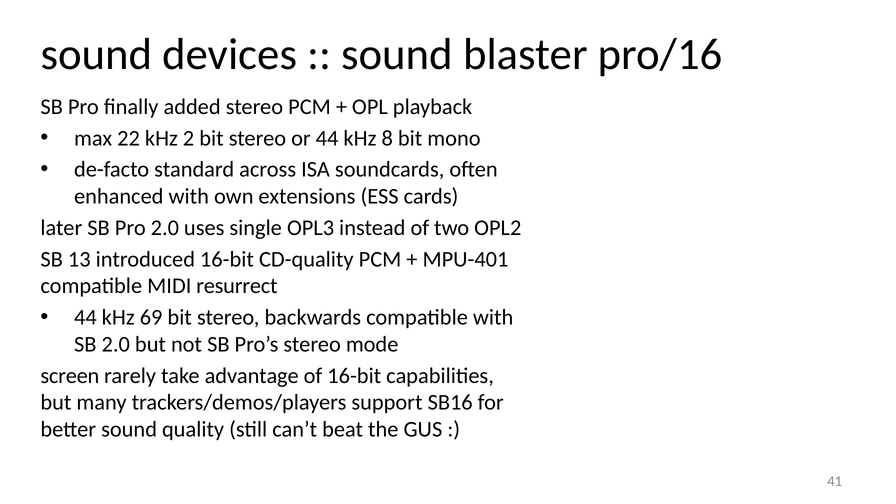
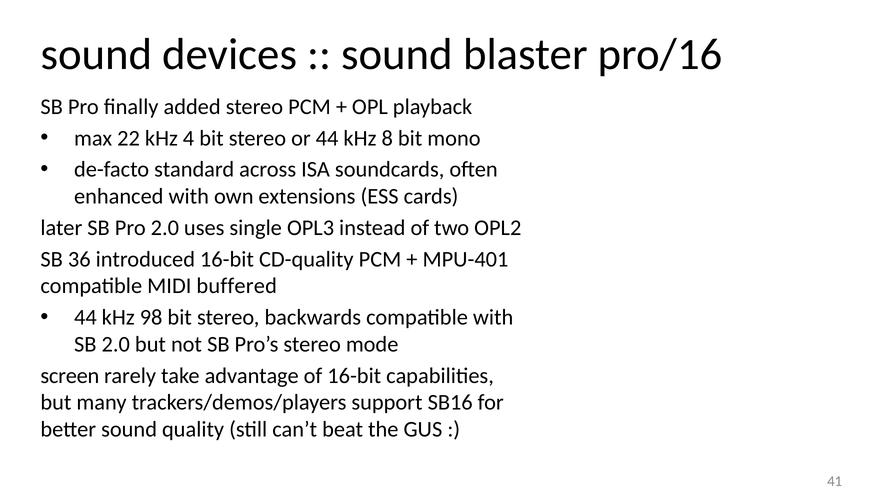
2: 2 -> 4 (189, 138)
13: 13 -> 36 (79, 259)
resurrect: resurrect -> buffered (237, 286)
69: 69 -> 98 (151, 317)
